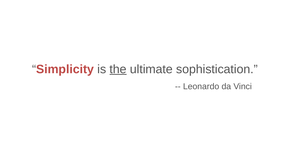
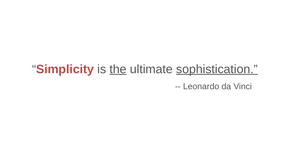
sophistication underline: none -> present (217, 69)
